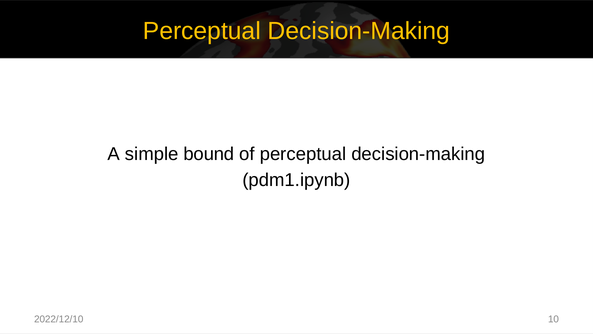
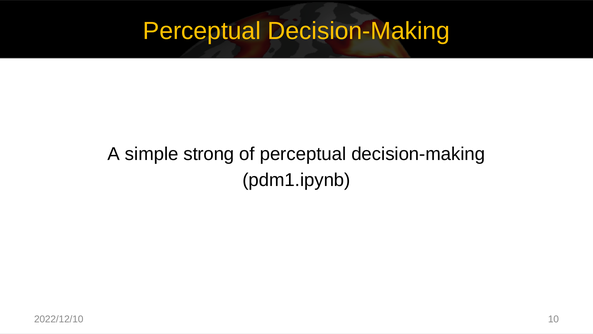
bound: bound -> strong (209, 154)
